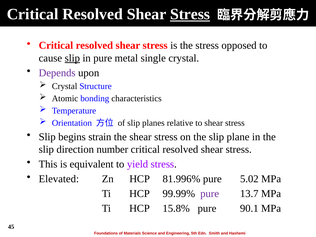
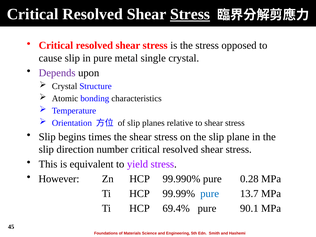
slip underline: present -> none (72, 58)
strain: strain -> times (100, 137)
Elevated: Elevated -> However (59, 179)
81.996%: 81.996% -> 99.990% (181, 179)
5.02: 5.02 -> 0.28 (249, 179)
pure colour: purple -> blue (210, 194)
15.8%: 15.8% -> 69.4% (176, 208)
